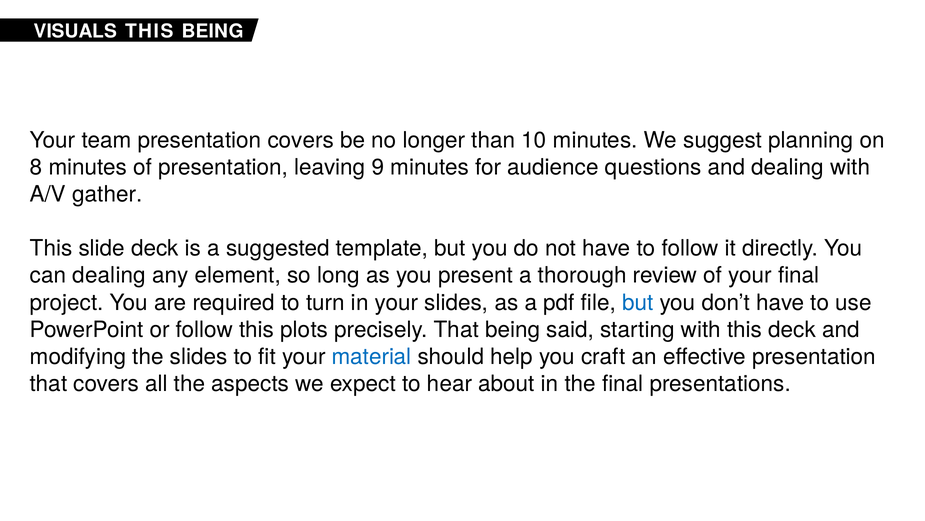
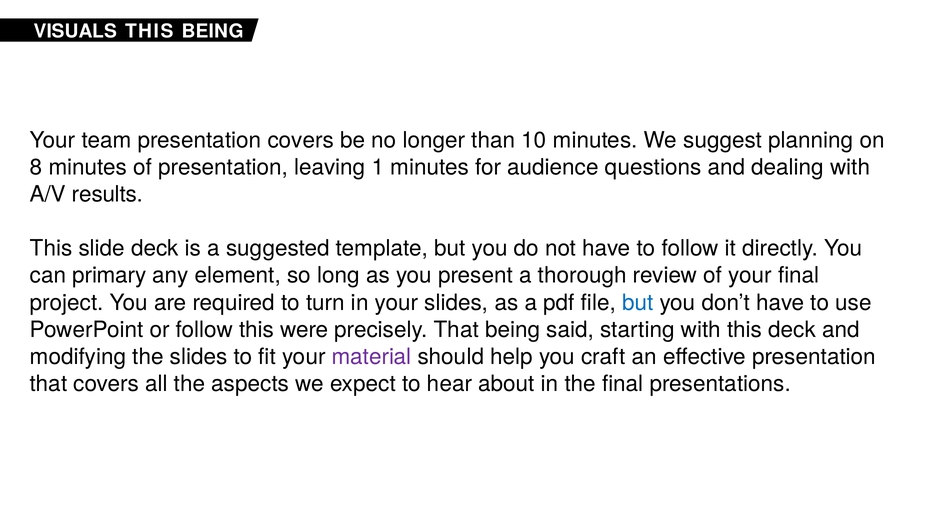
9: 9 -> 1 (378, 167)
gather: gather -> results (107, 194)
can dealing: dealing -> primary (109, 275)
plots: plots -> were (304, 329)
material colour: blue -> purple (372, 356)
